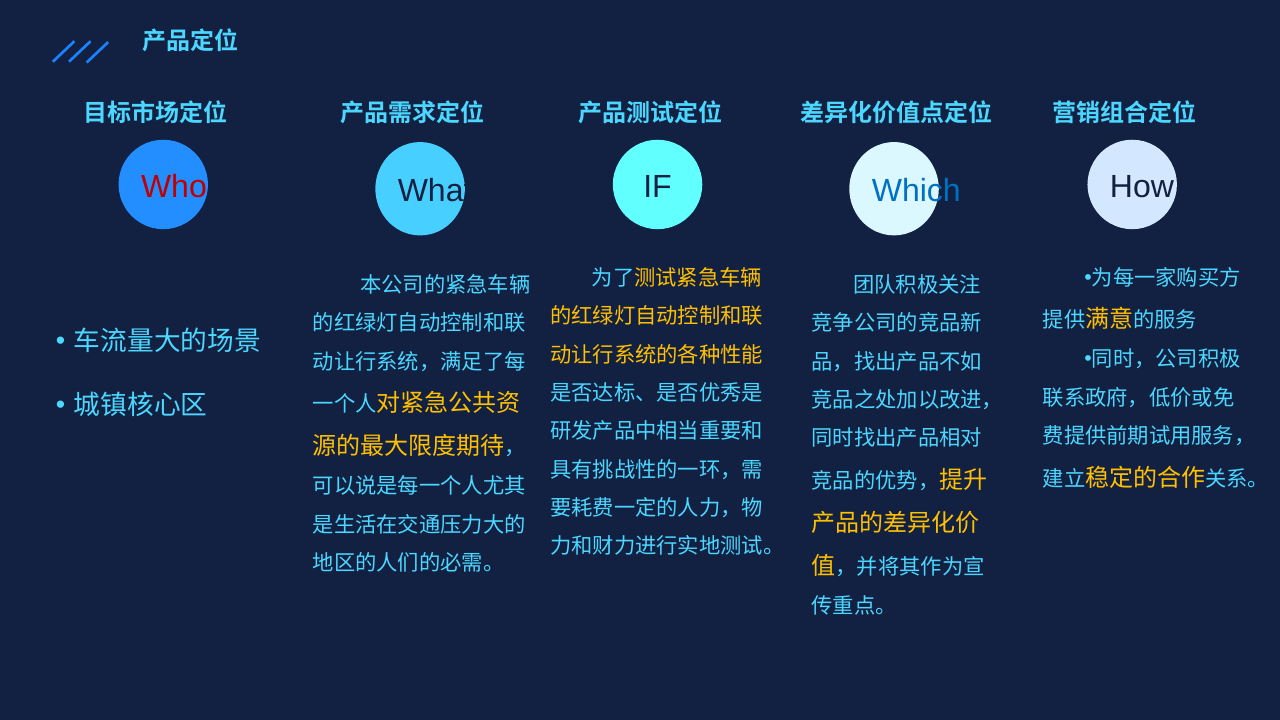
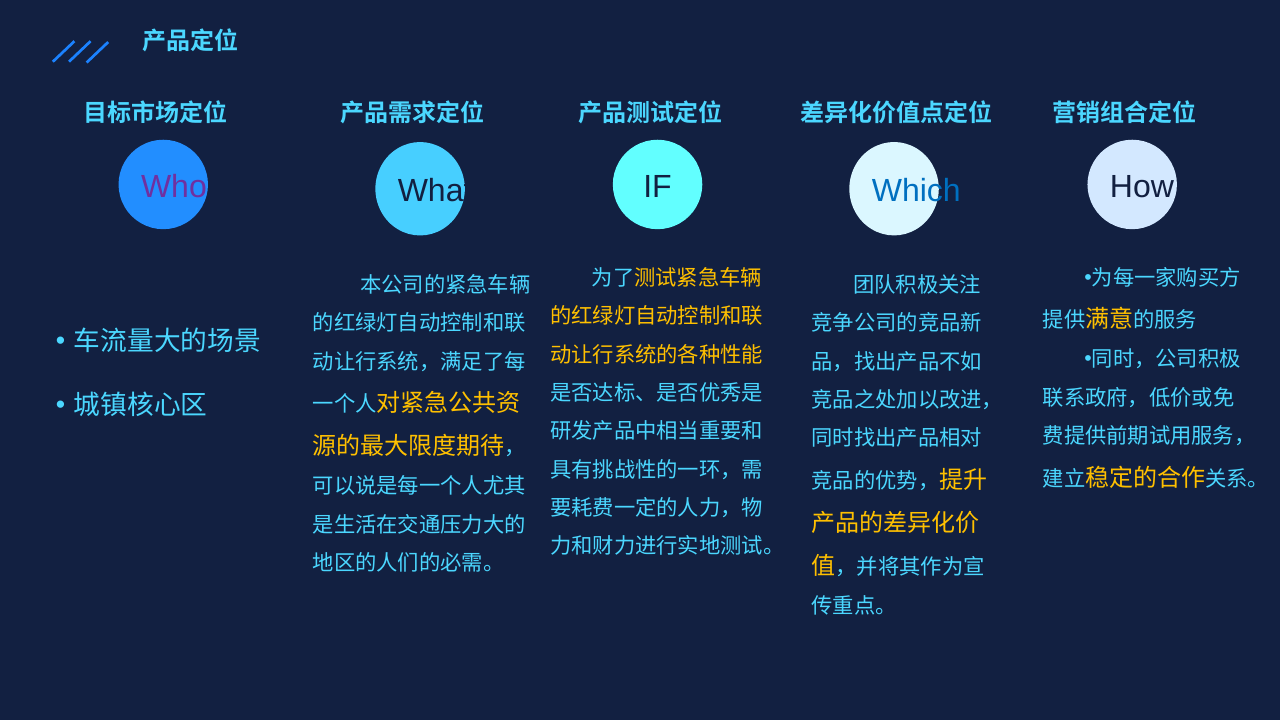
Who colour: red -> purple (174, 187)
